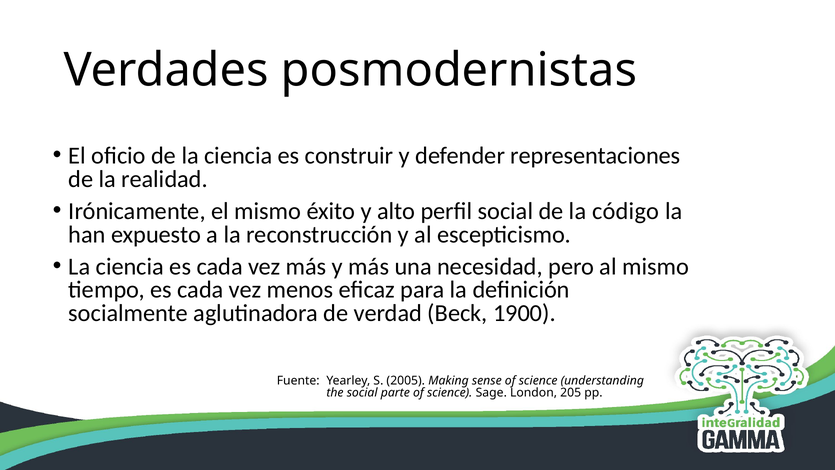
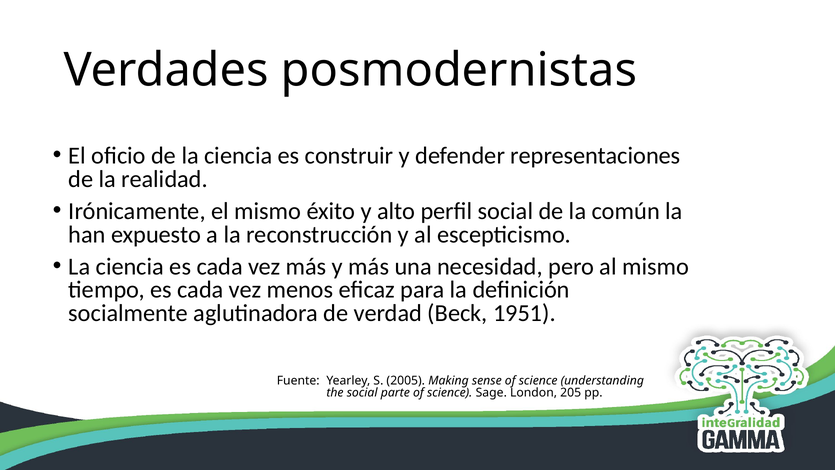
código: código -> común (626, 211)
1900: 1900 -> 1951 (524, 313)
